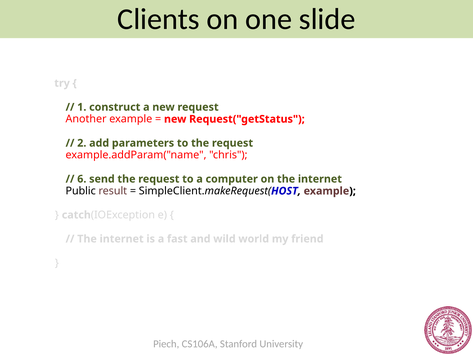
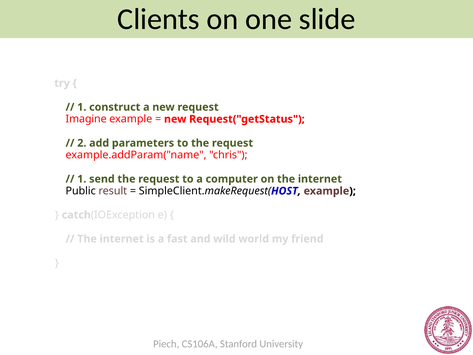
Another: Another -> Imagine (86, 119)
6: 6 -> 1 (82, 179)
